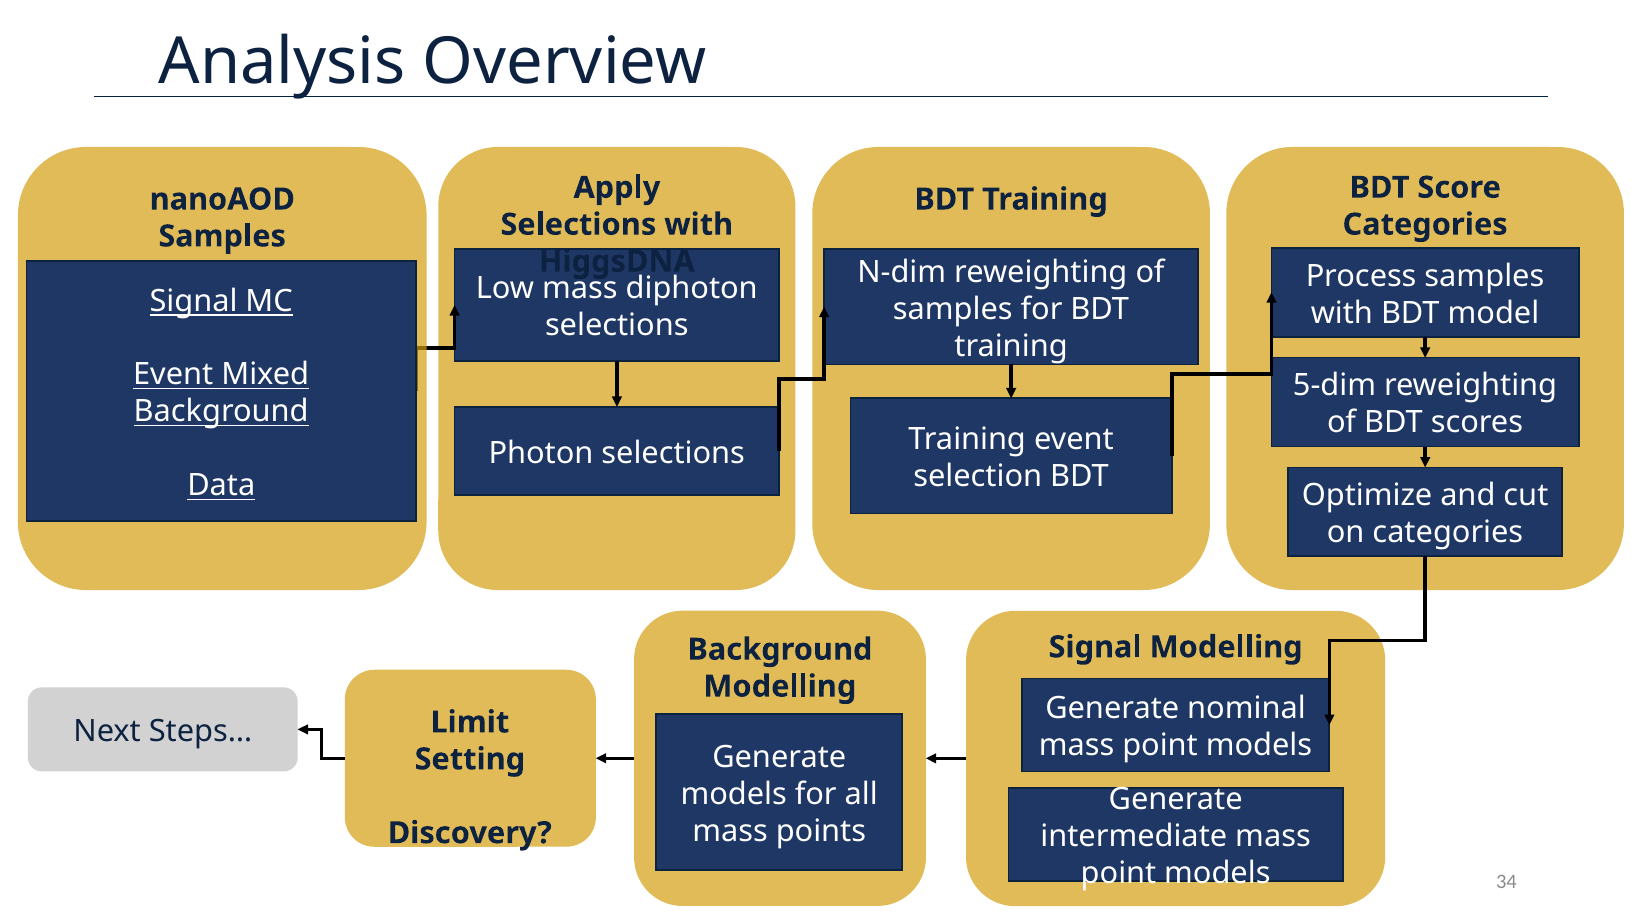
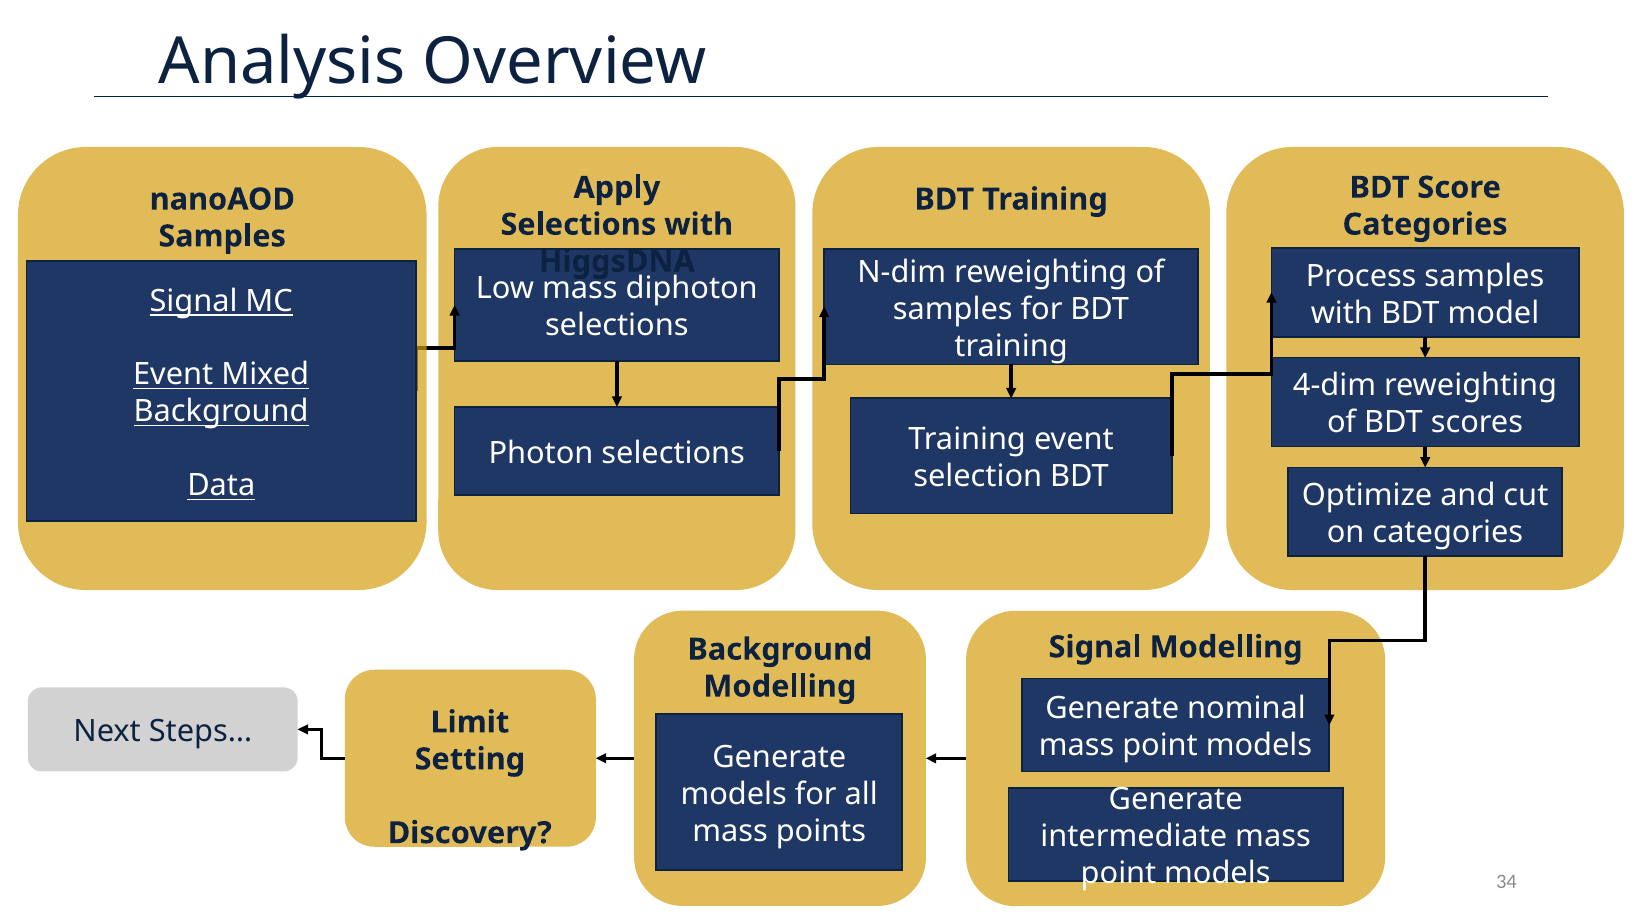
5-dim: 5-dim -> 4-dim (1334, 386)
